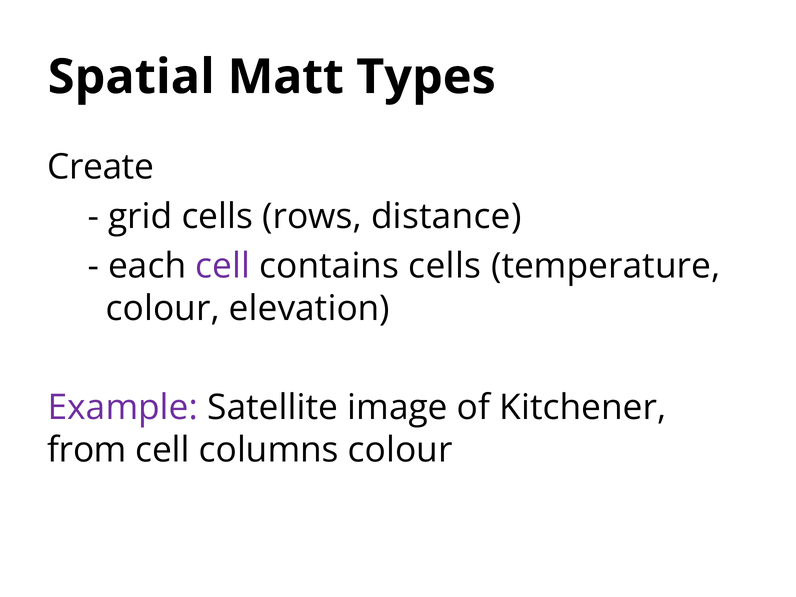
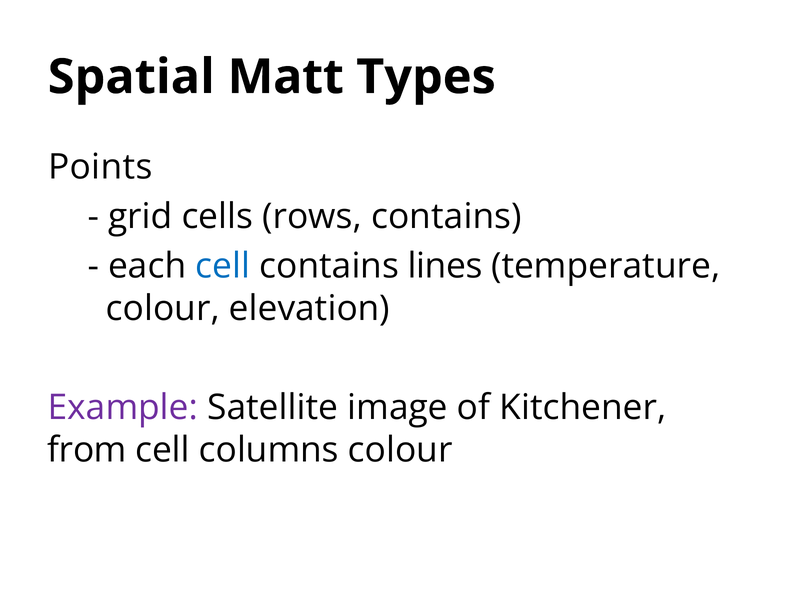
Create: Create -> Points (100, 167)
rows distance: distance -> contains (446, 217)
cell colour: purple -> blue (223, 266)
contains cells: cells -> lines (445, 266)
